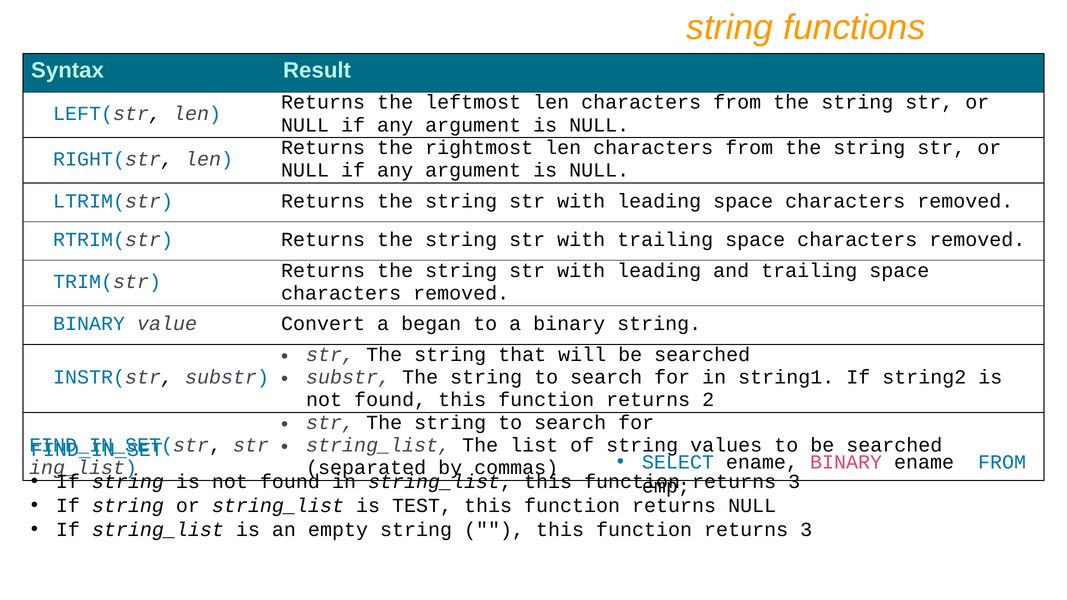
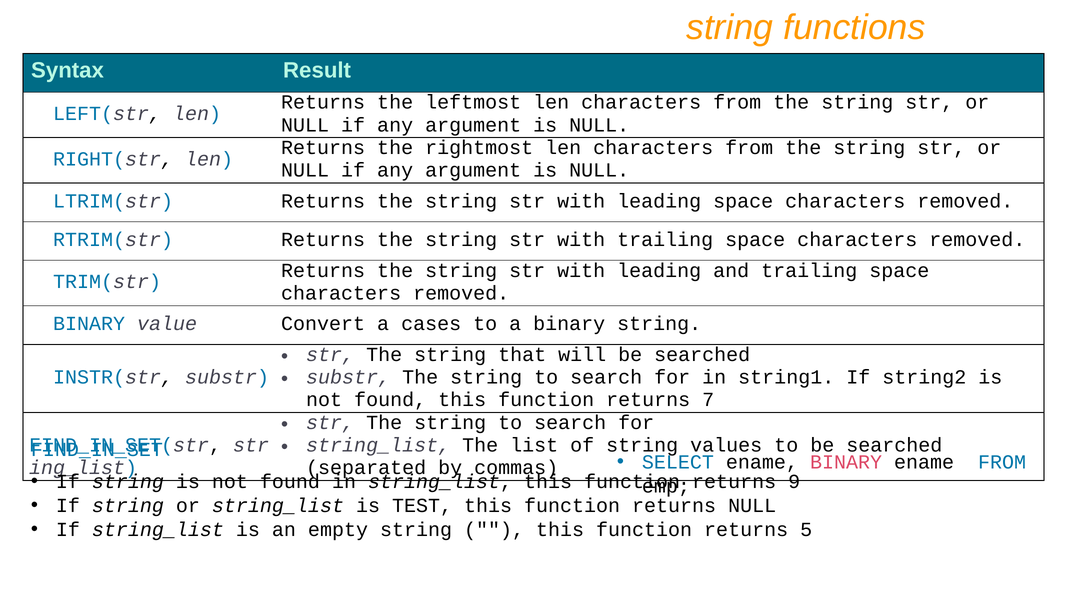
began: began -> cases (431, 324)
2: 2 -> 7 (708, 400)
3: 3 -> 9 (794, 482)
3: 3 -> 5 (806, 530)
